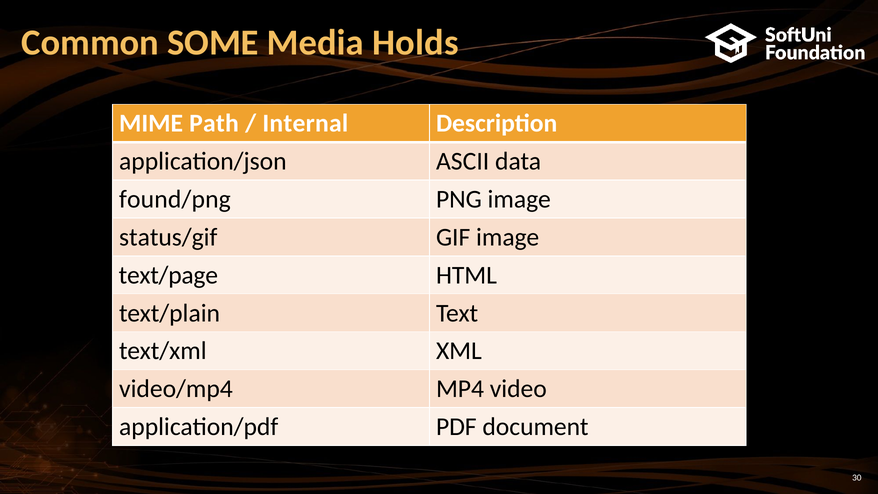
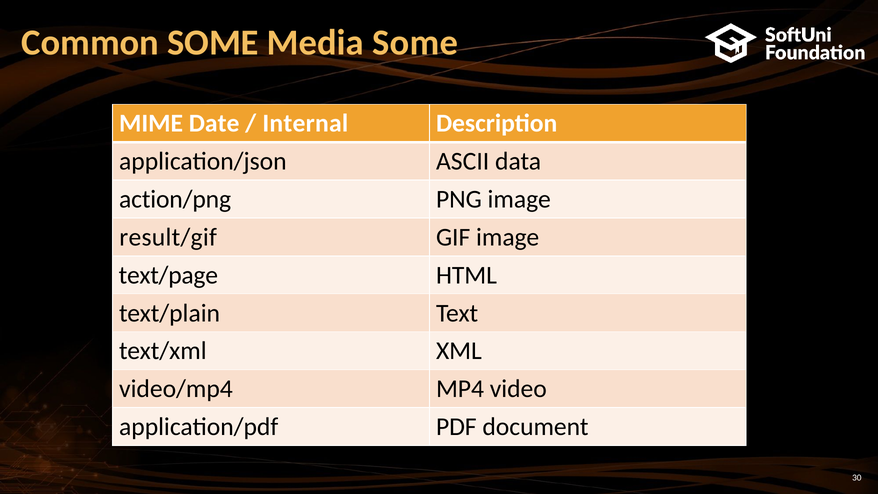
Media Holds: Holds -> Some (415, 43)
Path: Path -> Date (214, 124)
found/png: found/png -> action/png (175, 199)
status/gif: status/gif -> result/gif (168, 237)
